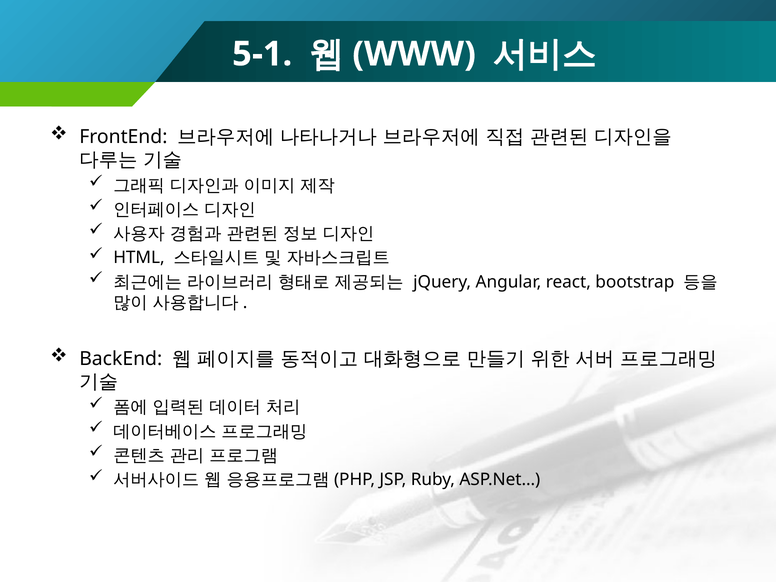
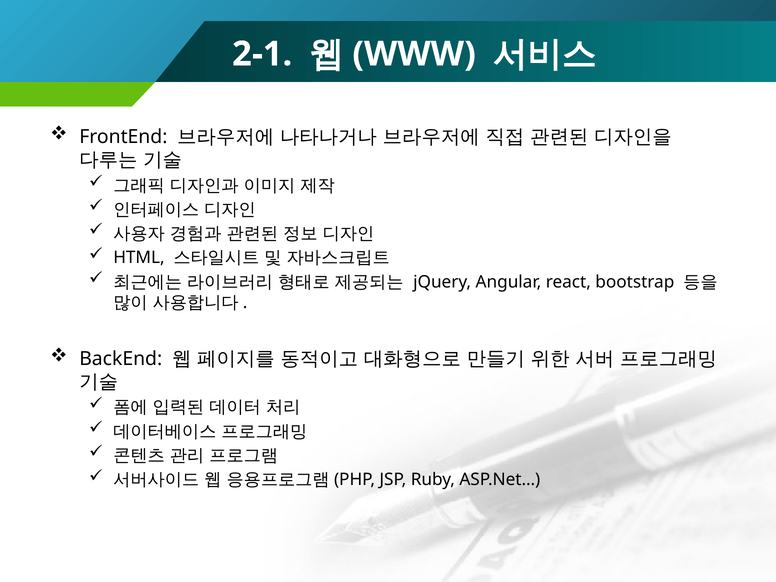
5-1: 5-1 -> 2-1 (262, 54)
